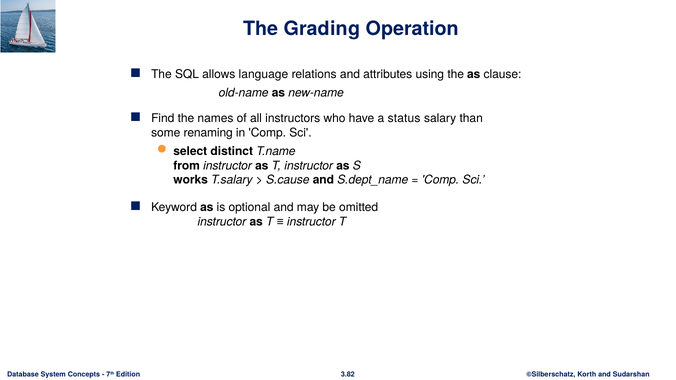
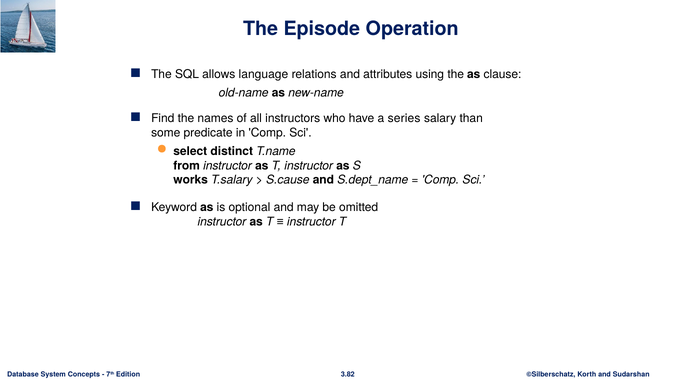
Grading: Grading -> Episode (322, 29)
status: status -> series (404, 118)
renaming: renaming -> predicate (208, 133)
